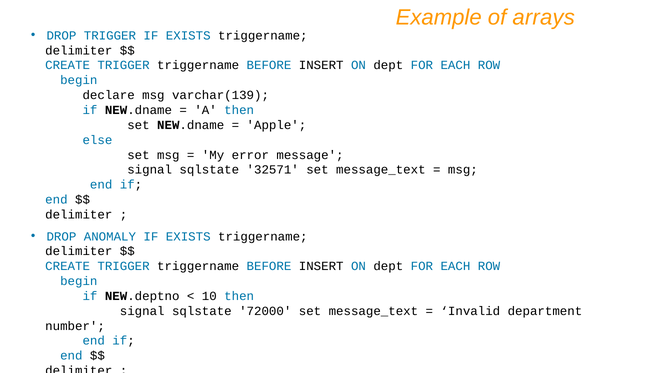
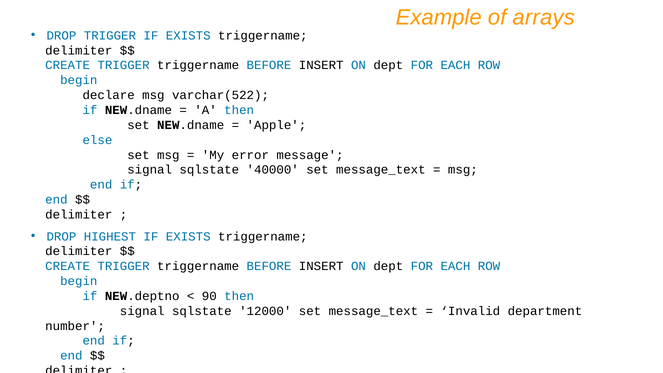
varchar(139: varchar(139 -> varchar(522 (221, 95)
32571: 32571 -> 40000 (273, 170)
ANOMALY: ANOMALY -> HIGHEST (110, 236)
10: 10 -> 90 (209, 296)
72000: 72000 -> 12000 (265, 311)
